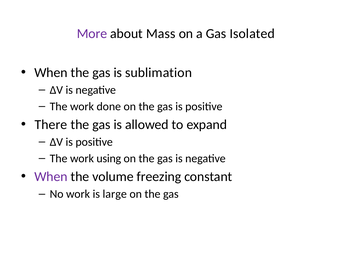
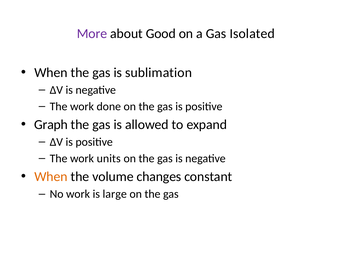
Mass: Mass -> Good (161, 34)
There: There -> Graph (51, 125)
using: using -> units (109, 158)
When colour: purple -> orange (51, 177)
freezing: freezing -> changes (159, 177)
